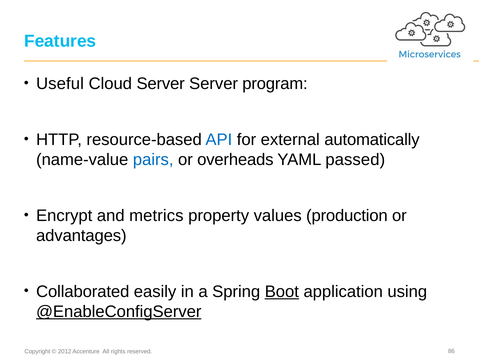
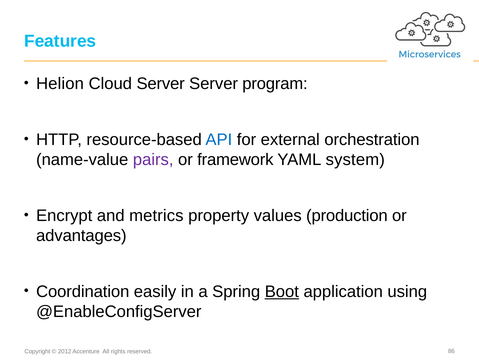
Useful: Useful -> Helion (60, 83)
automatically: automatically -> orchestration (372, 139)
pairs colour: blue -> purple (153, 159)
overheads: overheads -> framework (235, 159)
passed: passed -> system (355, 159)
Collaborated: Collaborated -> Coordination (83, 291)
@EnableConfigServer underline: present -> none (119, 311)
